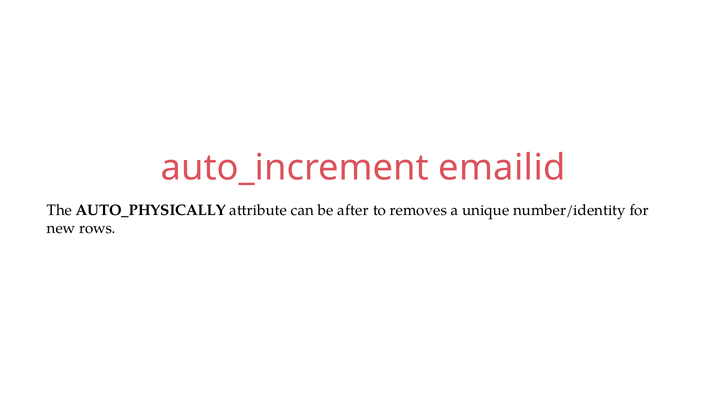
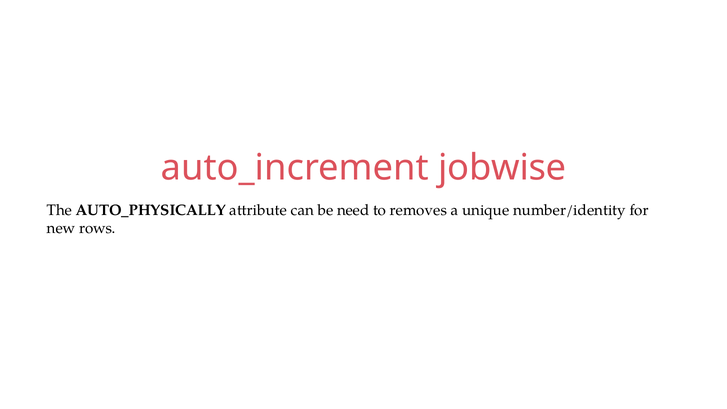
emailid: emailid -> jobwise (502, 168)
after: after -> need (353, 210)
